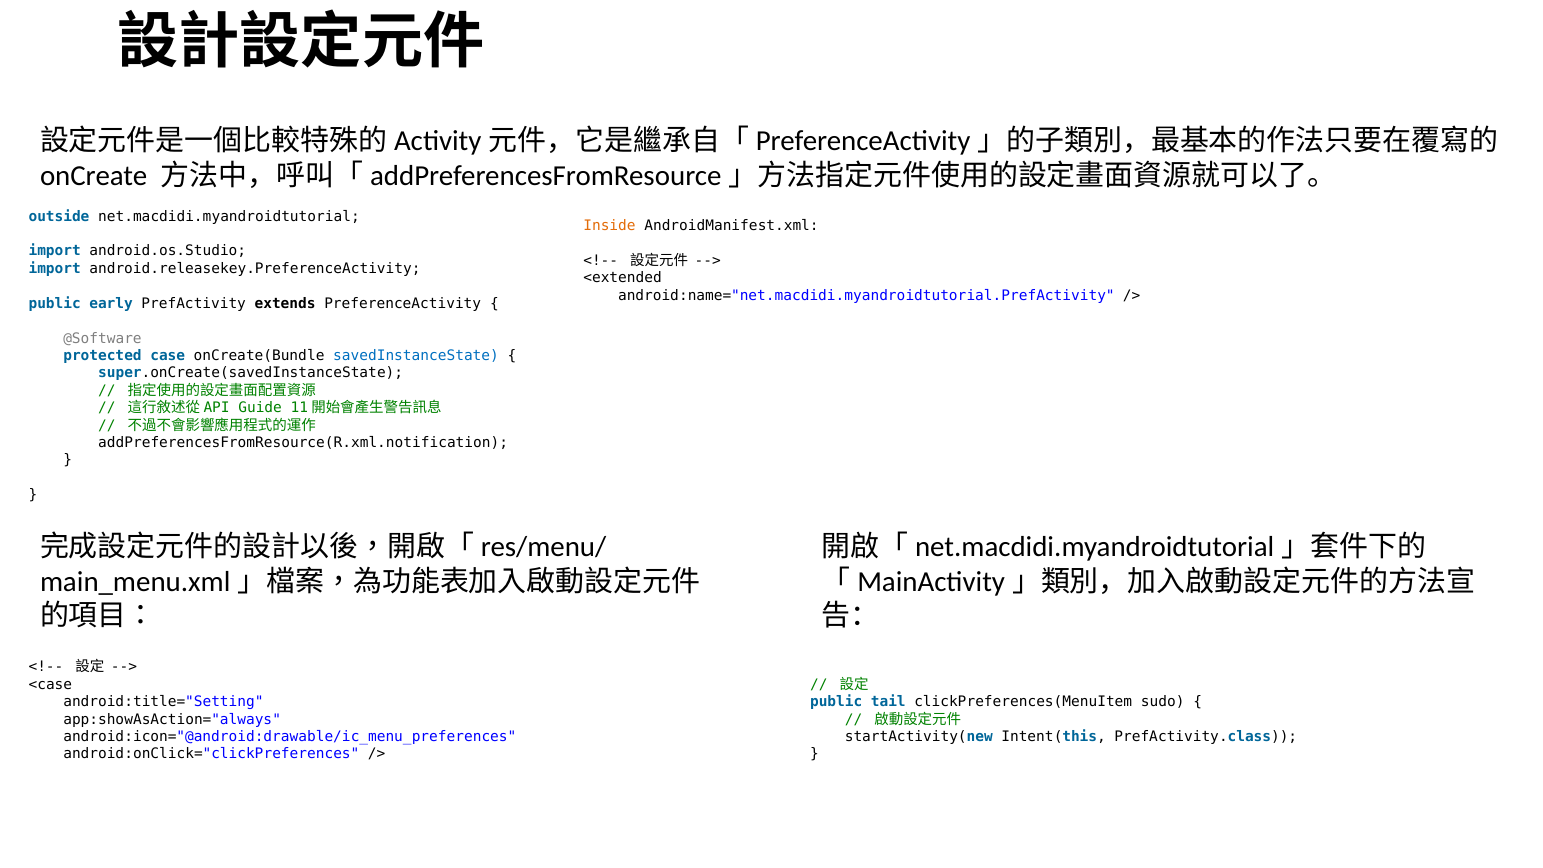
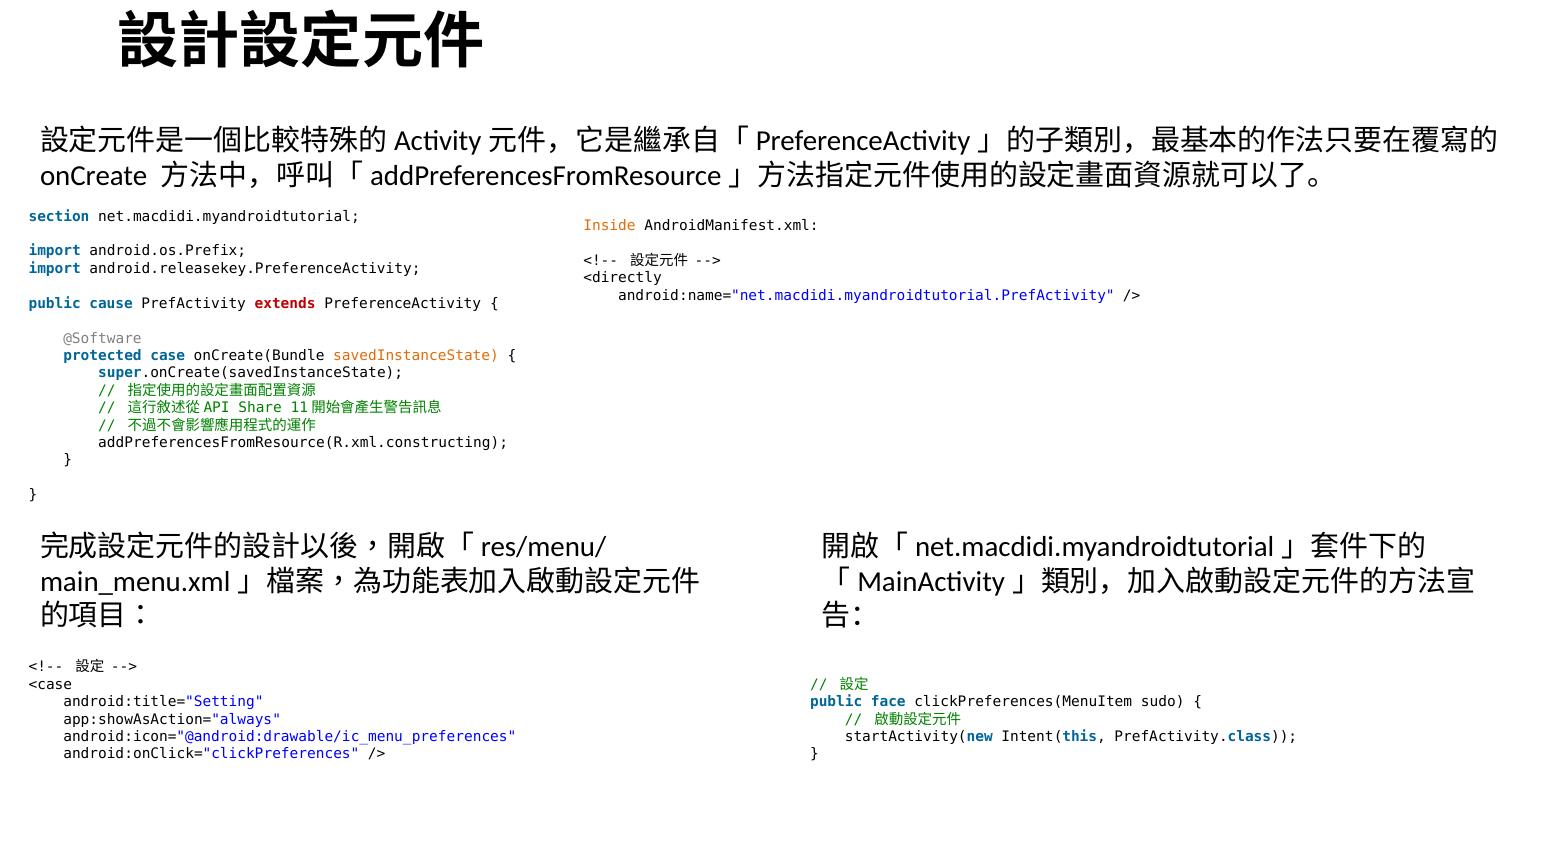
outside: outside -> section (59, 216)
android.os.Studio: android.os.Studio -> android.os.Prefix (168, 251)
<extended: <extended -> <directly (623, 278)
early: early -> cause (111, 303)
extends colour: black -> red (285, 303)
savedInstanceState colour: blue -> orange (416, 356)
Guide: Guide -> Share (260, 408)
addPreferencesFromResource(R.xml.notification: addPreferencesFromResource(R.xml.notification -> addPreferencesFromResource(R.xml.constructing (303, 443)
tail: tail -> face (888, 702)
